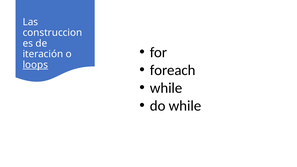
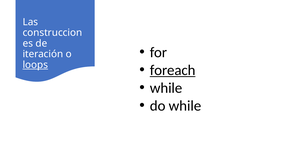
foreach underline: none -> present (173, 70)
